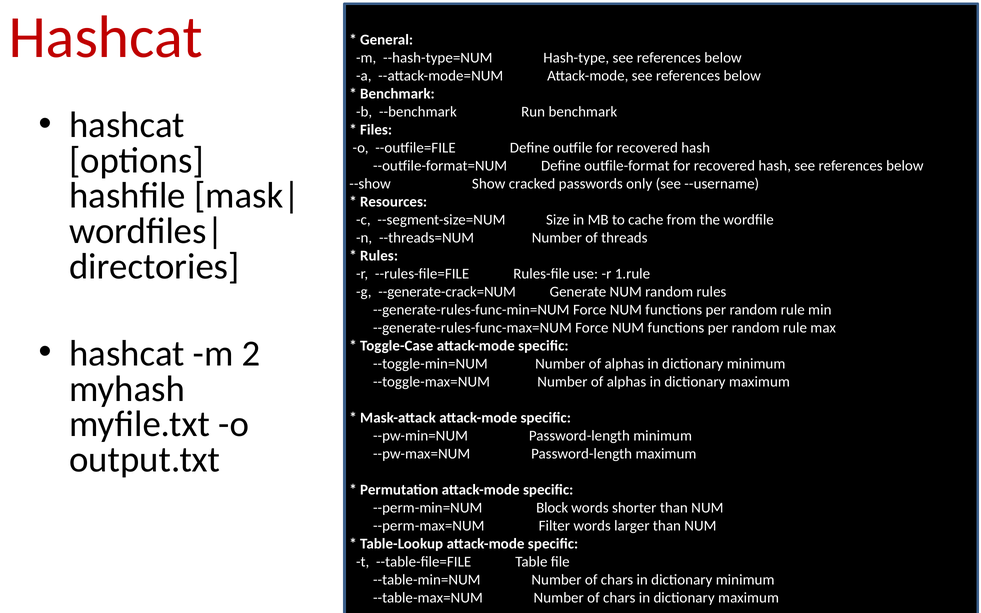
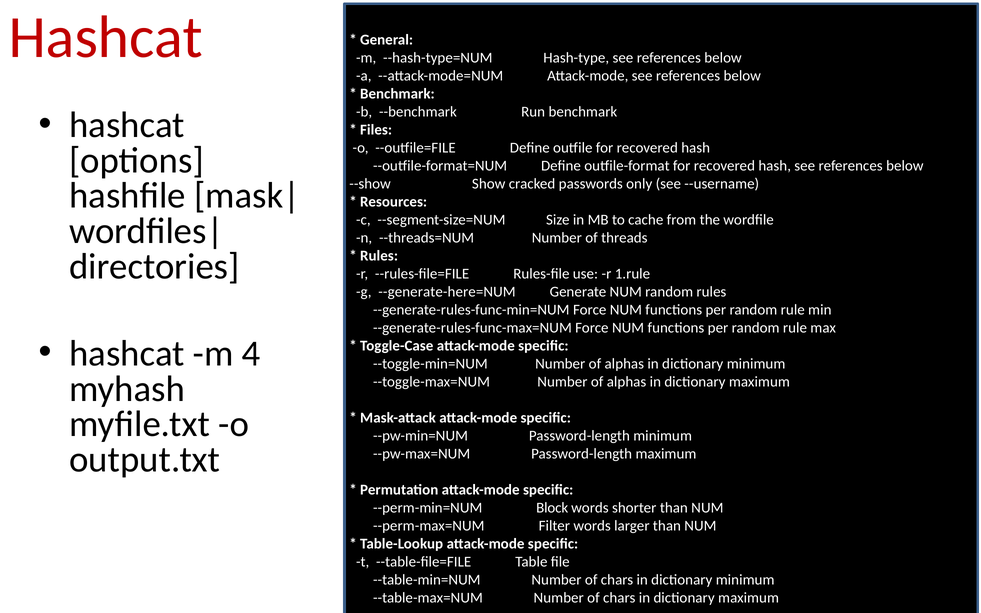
--generate-crack=NUM: --generate-crack=NUM -> --generate-here=NUM (447, 292)
2: 2 -> 4 (251, 354)
